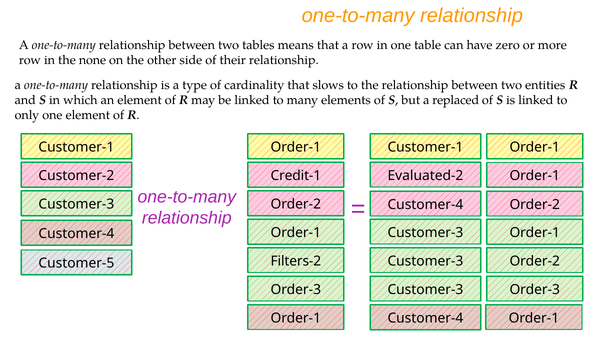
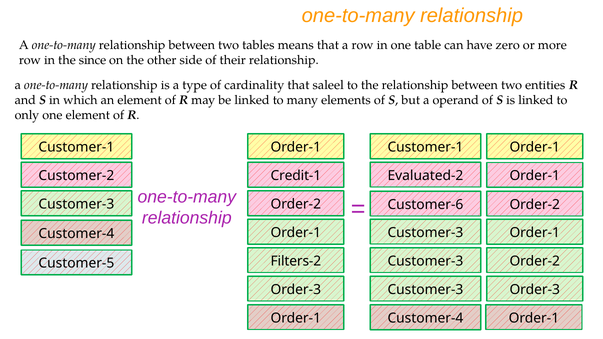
none: none -> since (92, 60)
slows: slows -> saleel (328, 85)
replaced: replaced -> operand (456, 100)
Customer-4: Customer-4 -> Customer-6 (425, 205)
